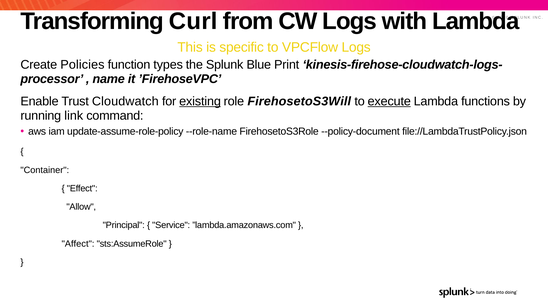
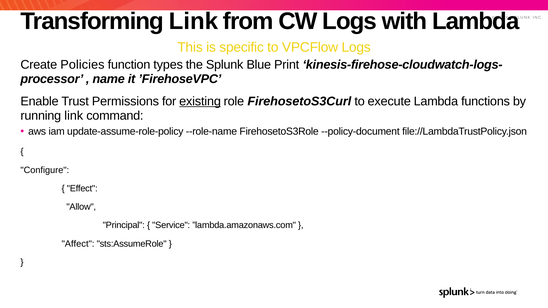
Transforming Curl: Curl -> Link (193, 21)
Cloudwatch: Cloudwatch -> Permissions (125, 101)
FirehosetoS3Will: FirehosetoS3Will -> FirehosetoS3Curl (299, 101)
execute underline: present -> none (389, 101)
Container: Container -> Configure (45, 170)
